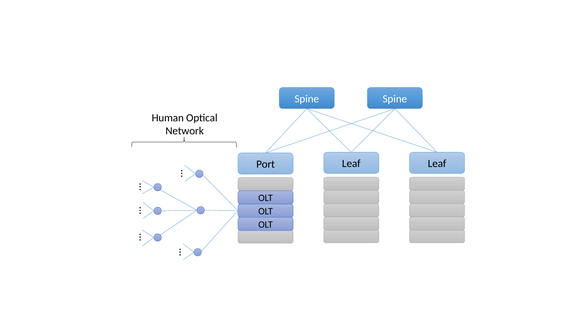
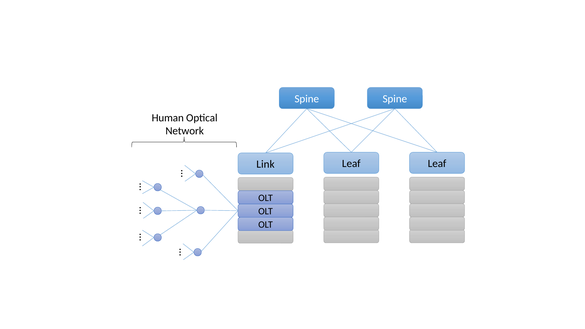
Port: Port -> Link (265, 164)
